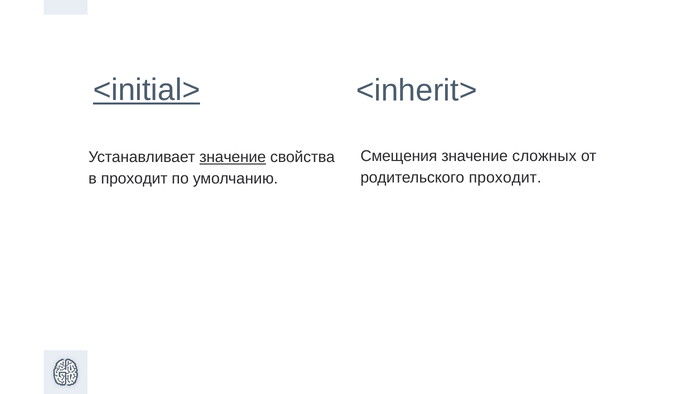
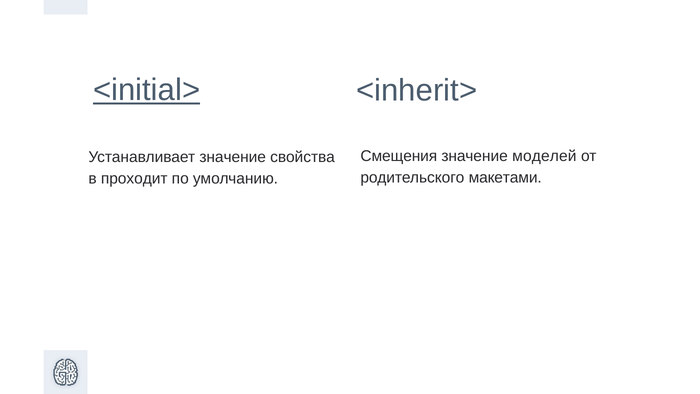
сложных: сложных -> моделей (544, 156)
значение underline: present -> none (233, 157)
родительского проходит: проходит -> макетами (505, 178)
